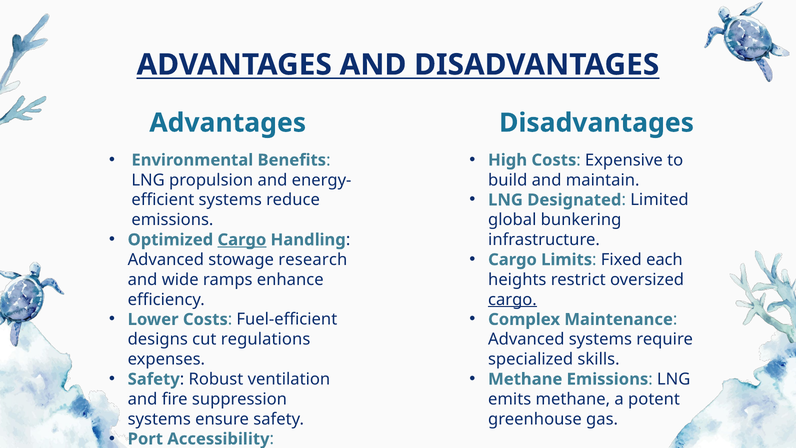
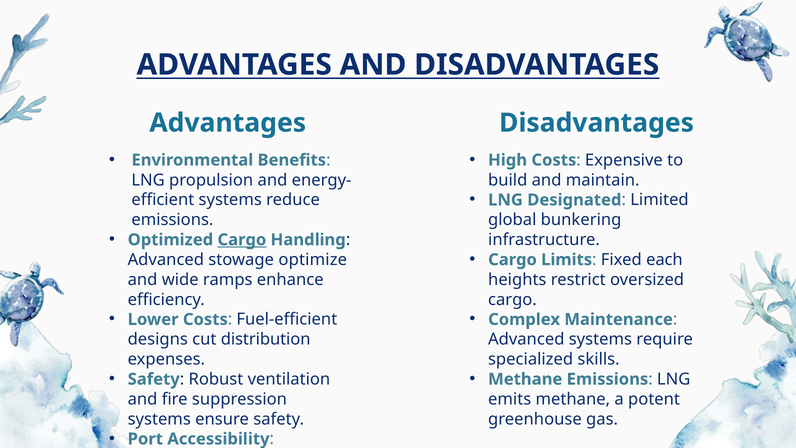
research: research -> optimize (313, 260)
cargo underline: present -> none (512, 299)
regulations: regulations -> distribution (266, 339)
